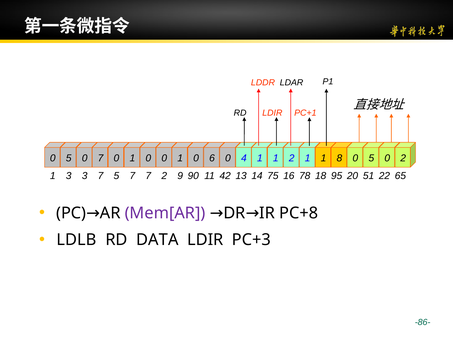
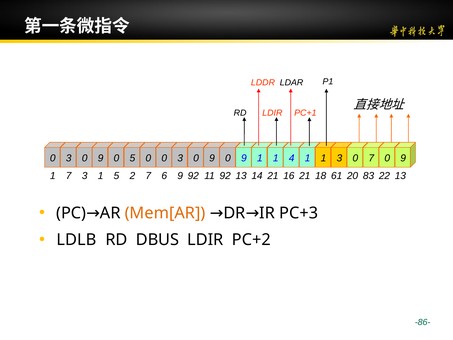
5: 5 -> 3 (69, 158)
7: 7 -> 9 (101, 158)
1: 1 -> 5 (132, 158)
0 0 1: 1 -> 3 (180, 158)
6: 6 -> 9 (212, 158)
4: 4 -> 9 (244, 158)
1 2: 2 -> 4 (292, 158)
1 8: 8 -> 3 (339, 158)
5: 5 -> 7 (371, 158)
2: 2 -> 9 (403, 158)
1 3: 3 -> 7 (69, 176)
3 7: 7 -> 1 (101, 176)
5 7: 7 -> 2 (132, 176)
7 2: 2 -> 6 (164, 176)
9 90: 90 -> 92 (193, 176)
11 42: 42 -> 92 (225, 176)
14 75: 75 -> 21 (273, 176)
16 78: 78 -> 21 (305, 176)
95: 95 -> 61 (337, 176)
51: 51 -> 83 (369, 176)
22 65: 65 -> 13 (400, 176)
Mem[AR colour: purple -> orange (165, 213)
PC+8: PC+8 -> PC+3 (299, 213)
DATA: DATA -> DBUS (157, 240)
PC+3: PC+3 -> PC+2 (251, 240)
